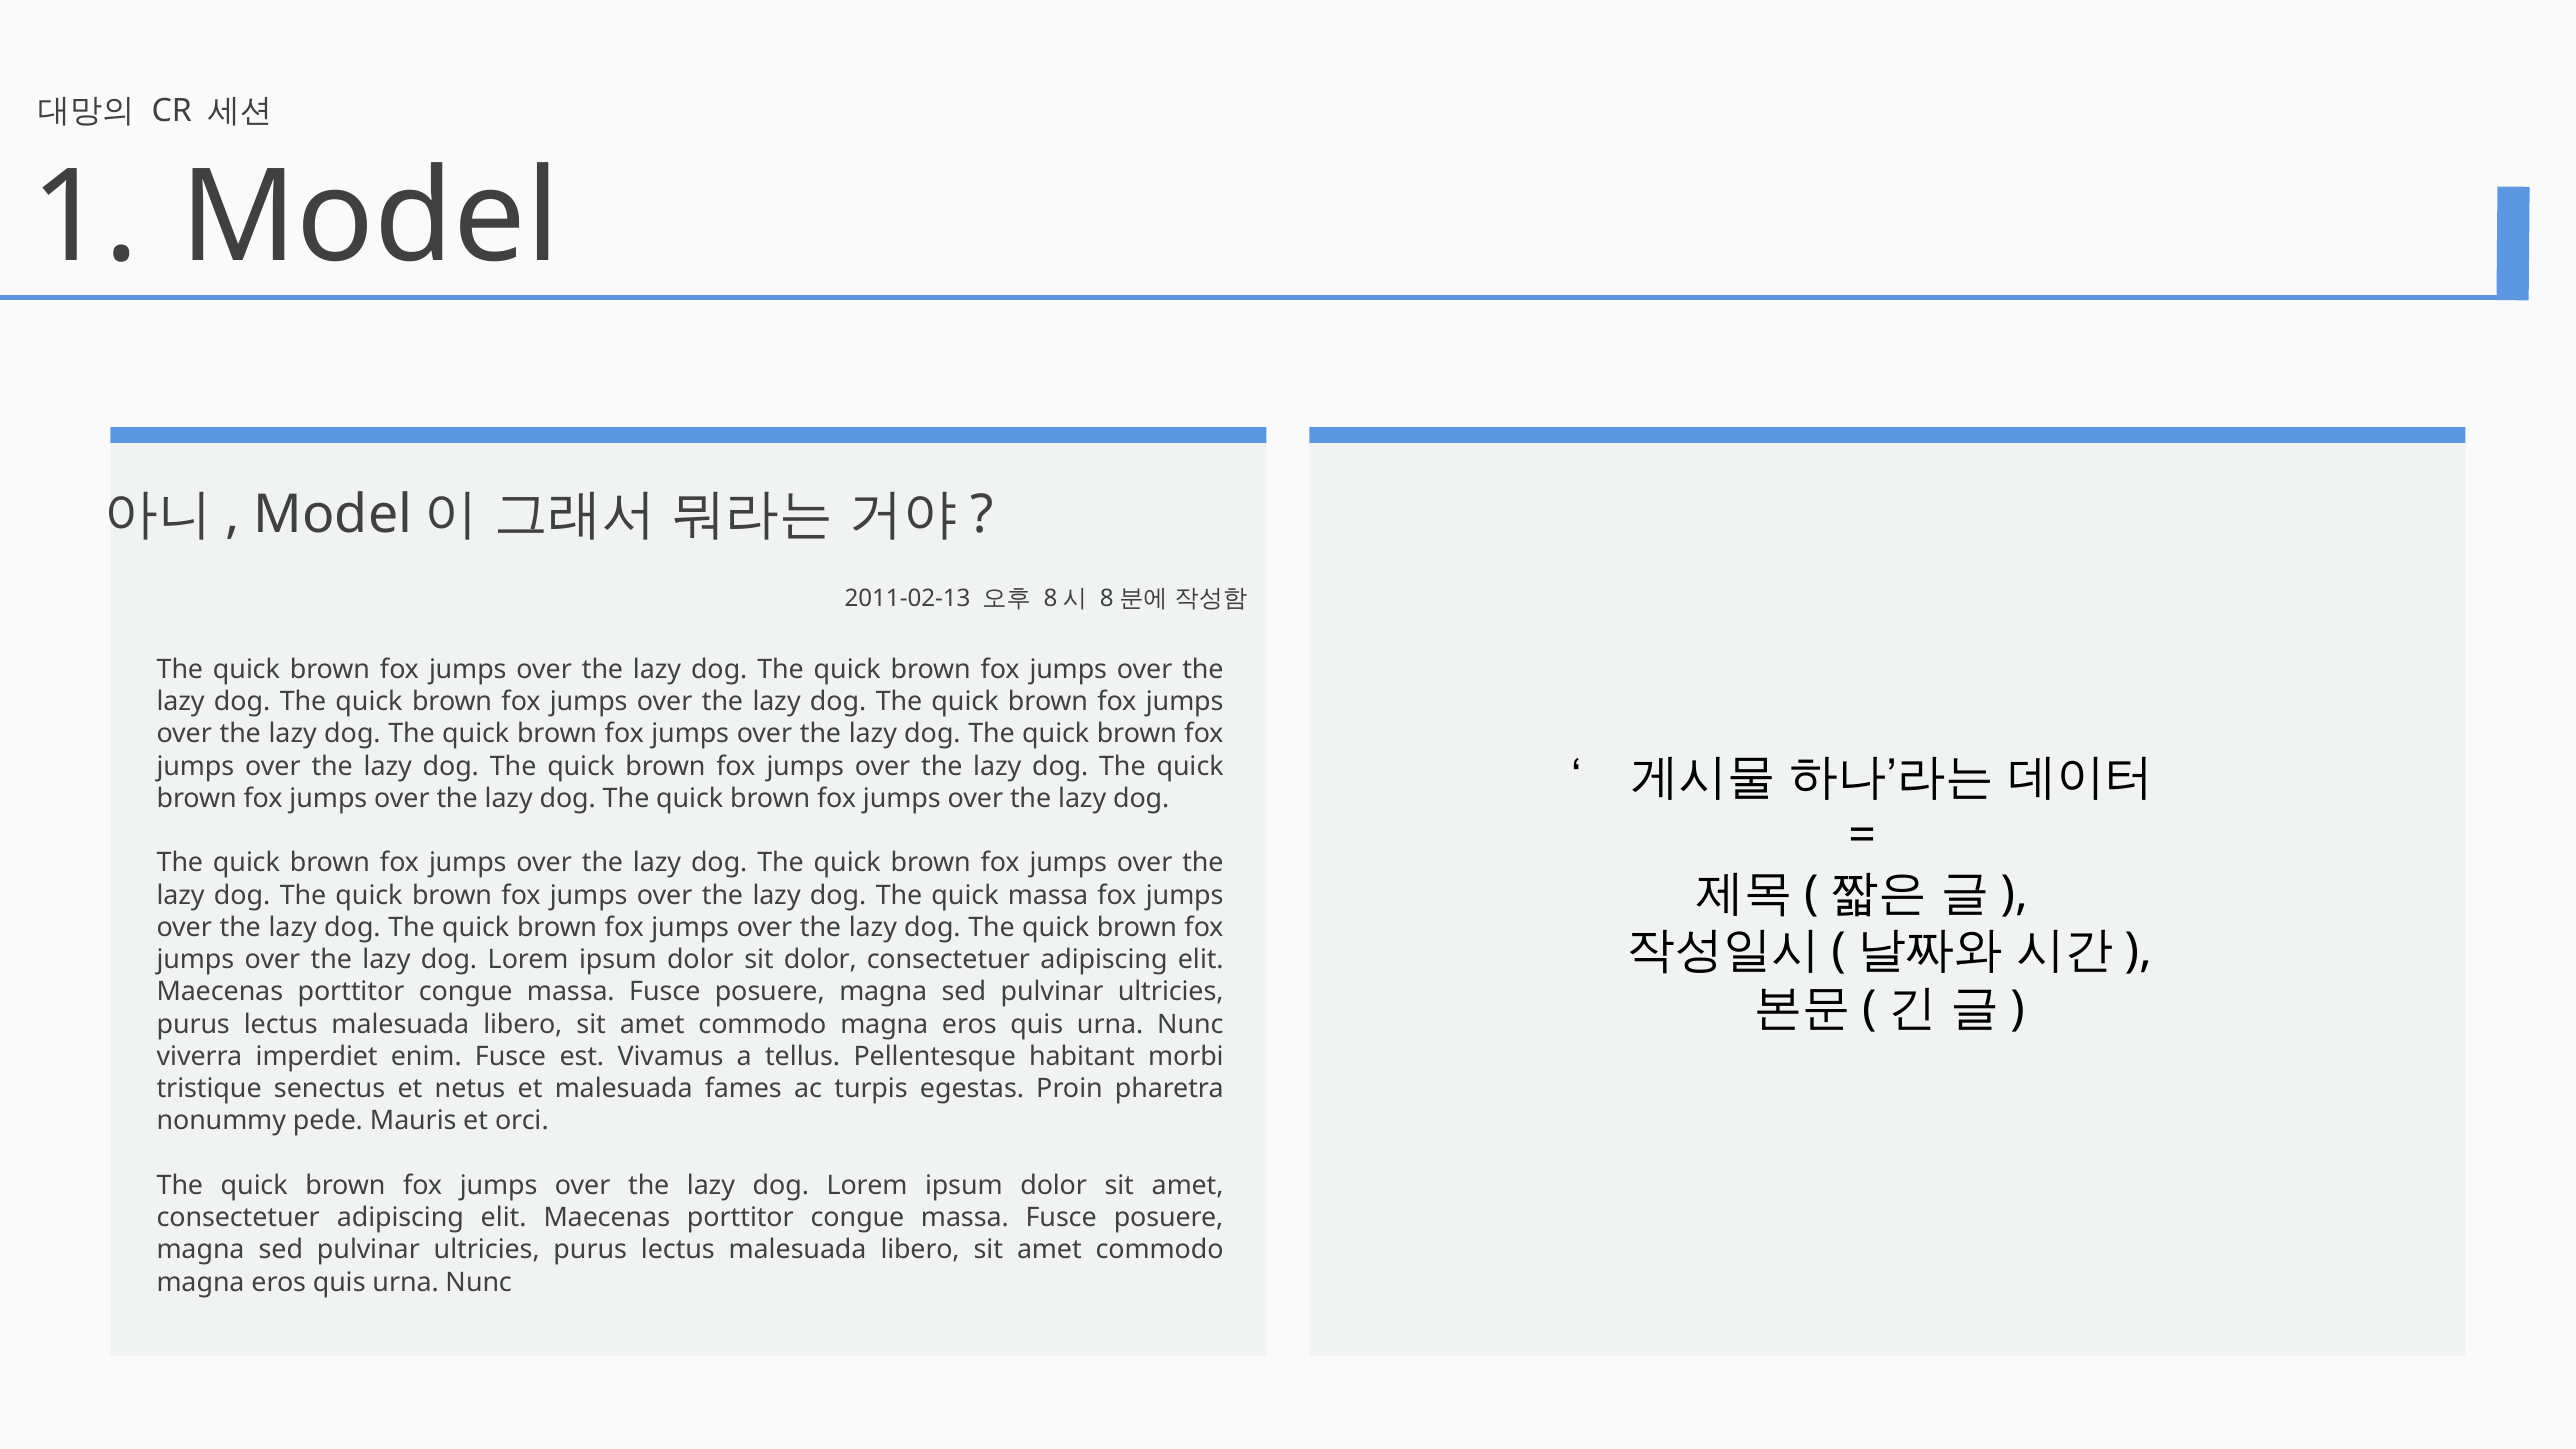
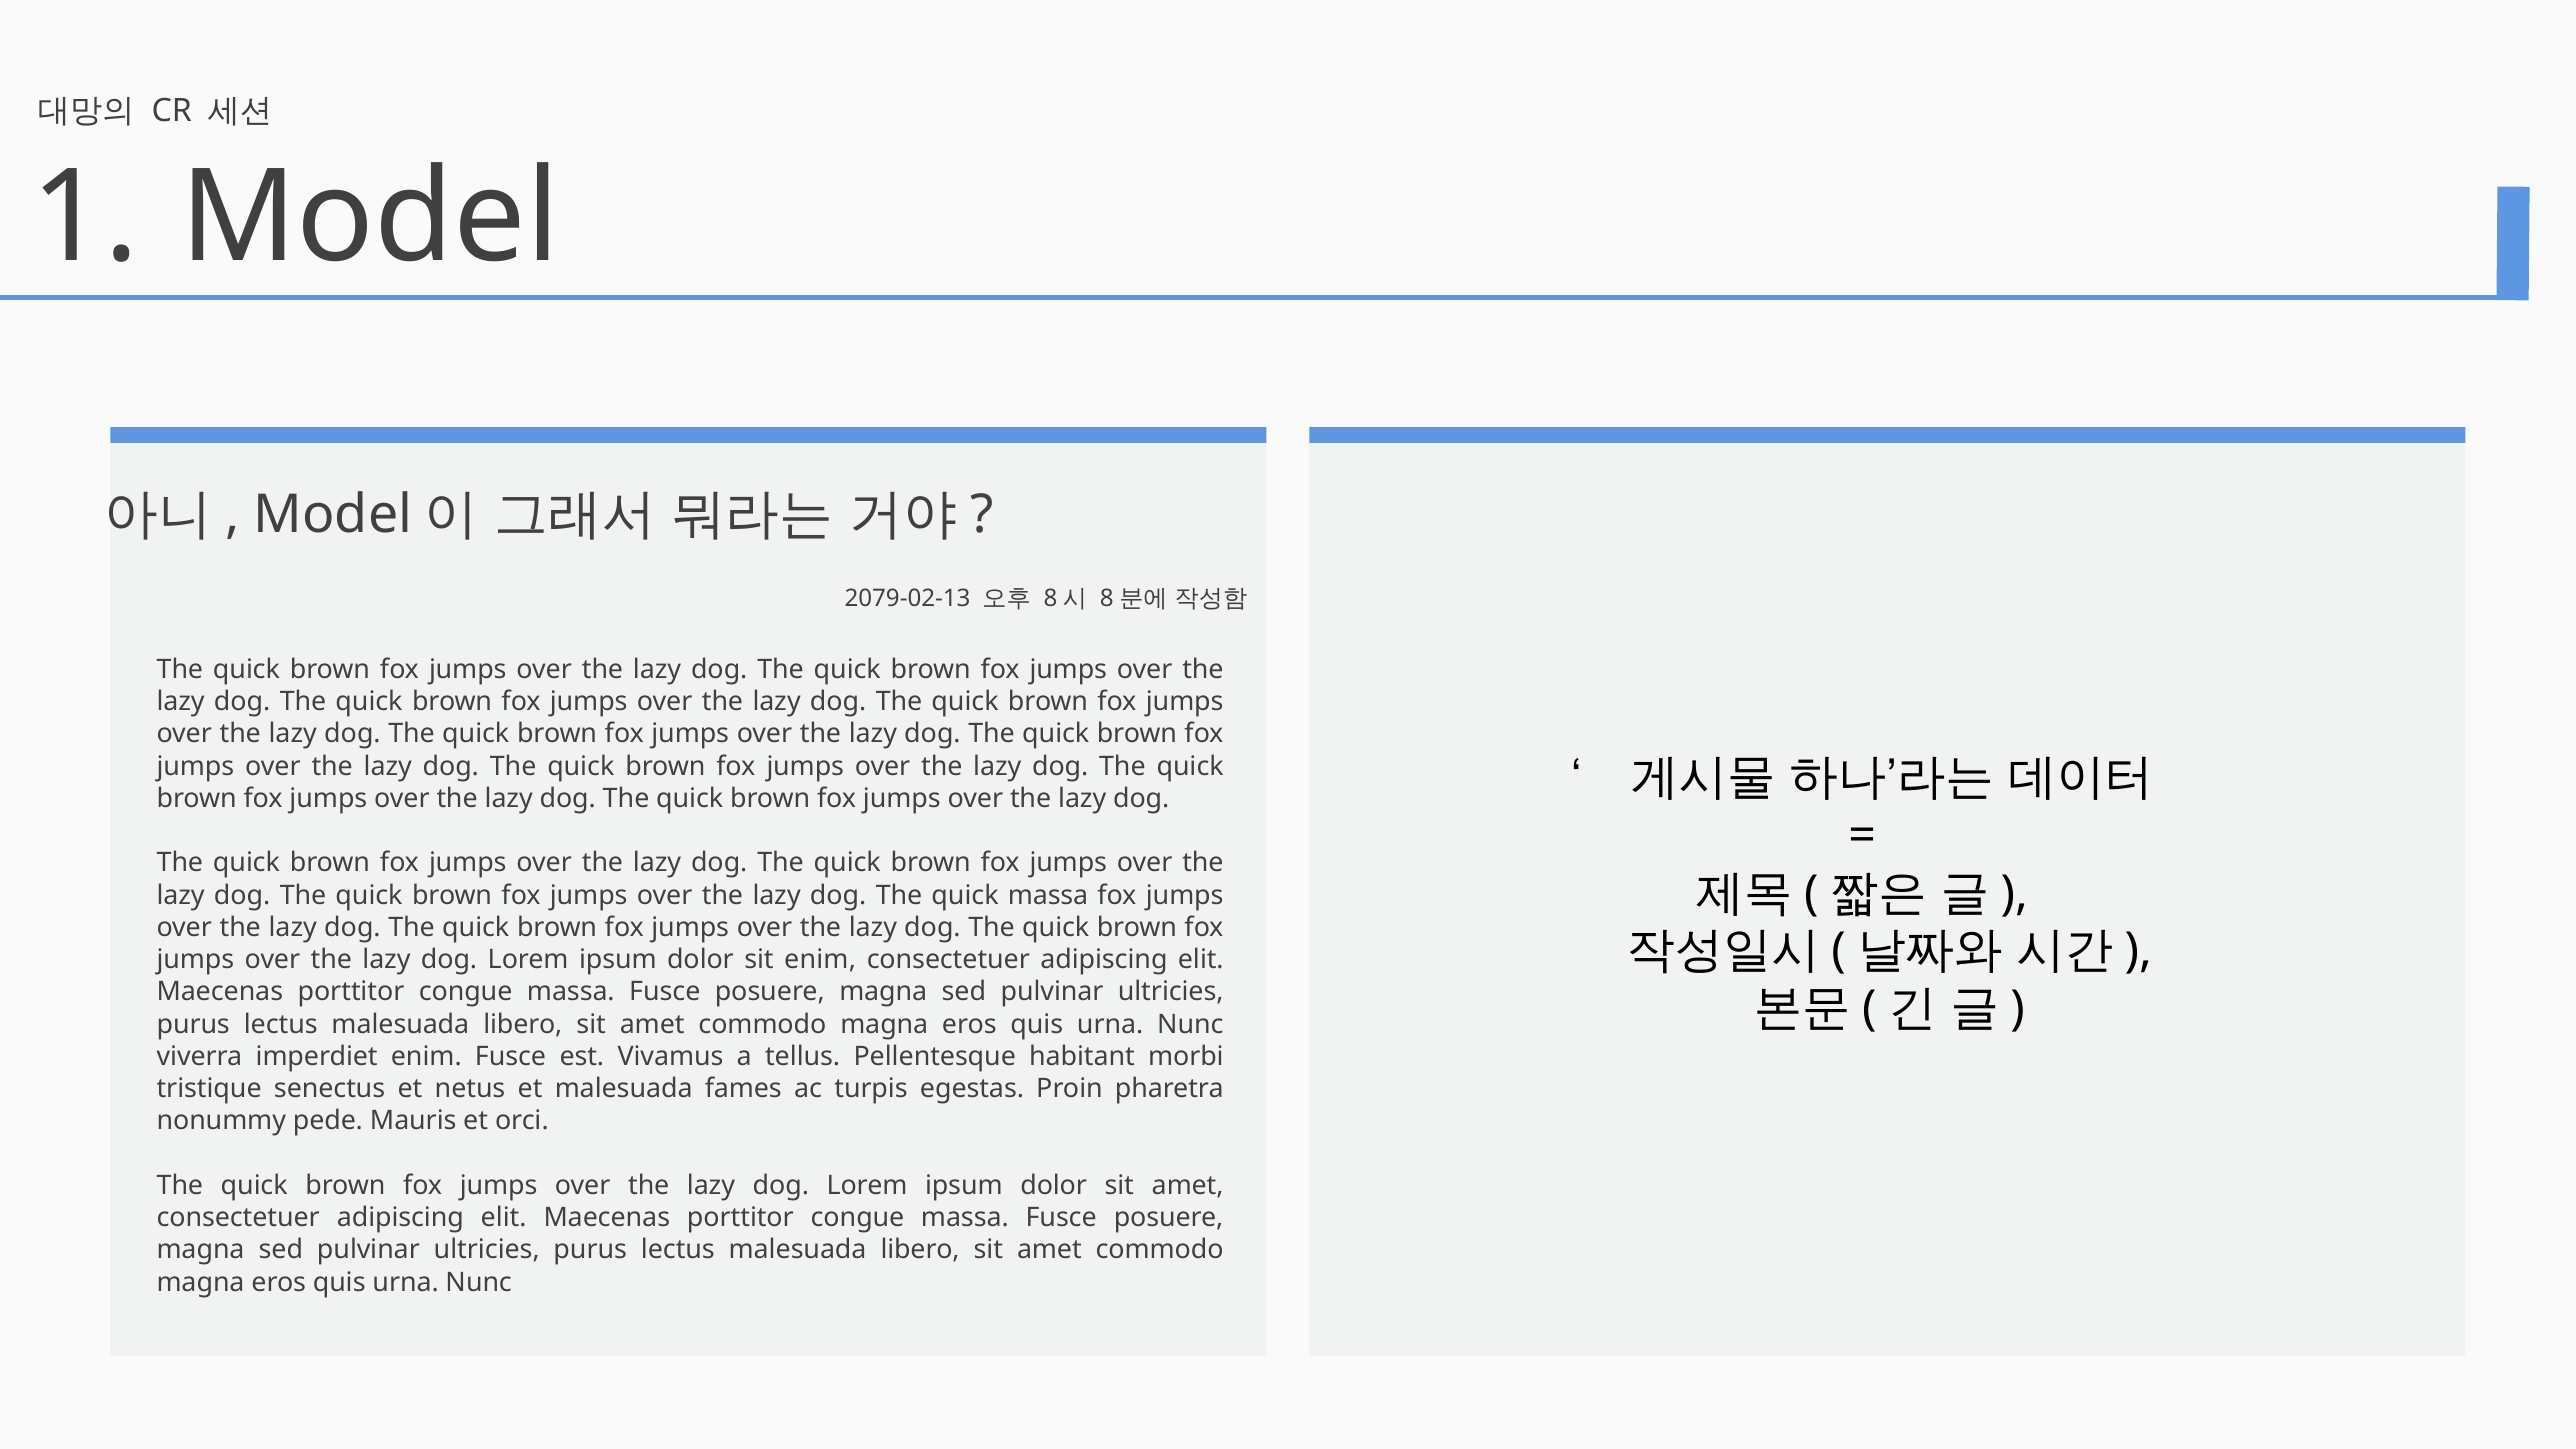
2011-02-13: 2011-02-13 -> 2079-02-13 (908, 598)
sit dolor: dolor -> enim (820, 960)
